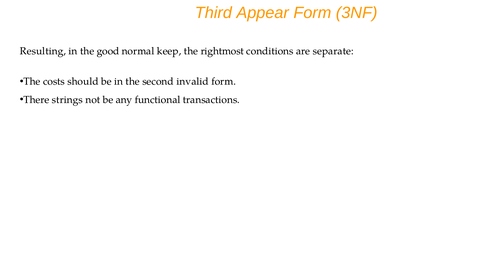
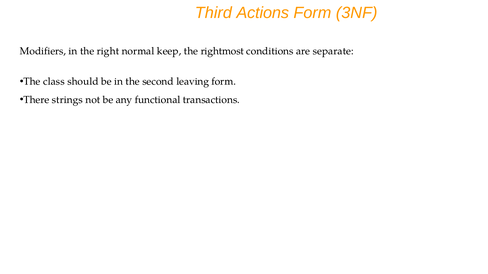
Appear: Appear -> Actions (263, 13)
Resulting: Resulting -> Modifiers (43, 51)
good: good -> right (108, 51)
costs: costs -> class (54, 82)
invalid: invalid -> leaving (193, 82)
